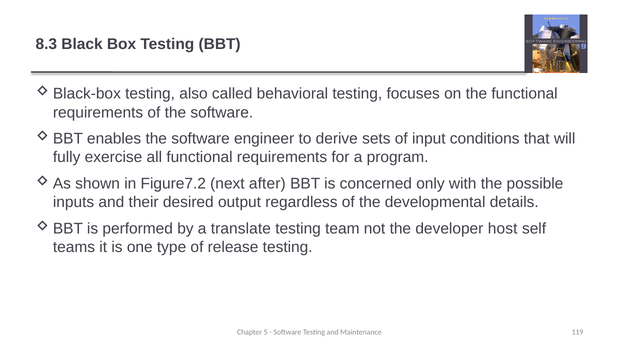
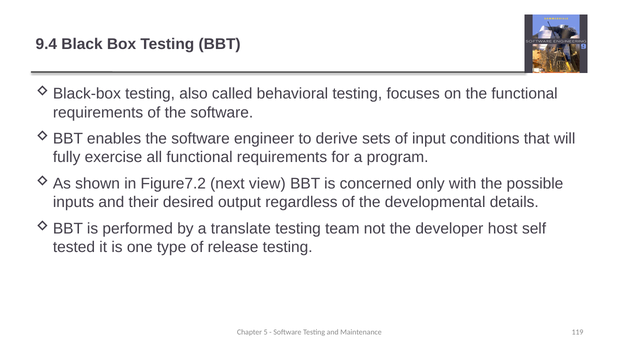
8.3: 8.3 -> 9.4 (46, 44)
after: after -> view (267, 184)
teams: teams -> tested (74, 247)
